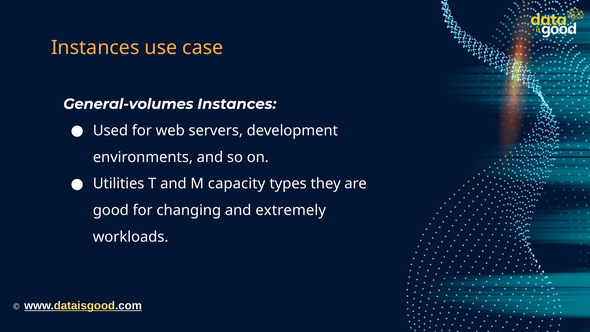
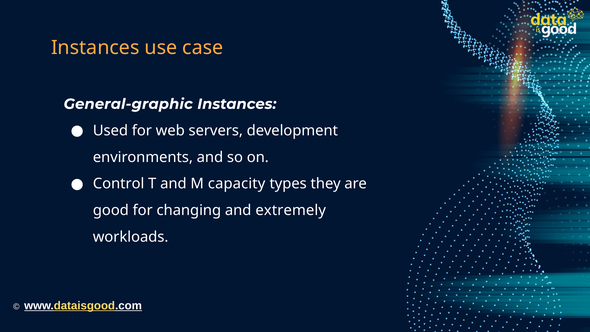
General-volumes: General-volumes -> General-graphic (128, 104)
Utilities: Utilities -> Control (119, 184)
